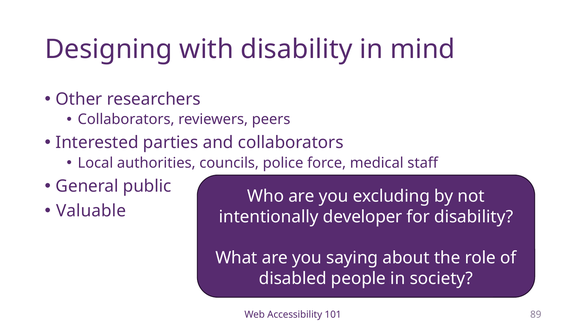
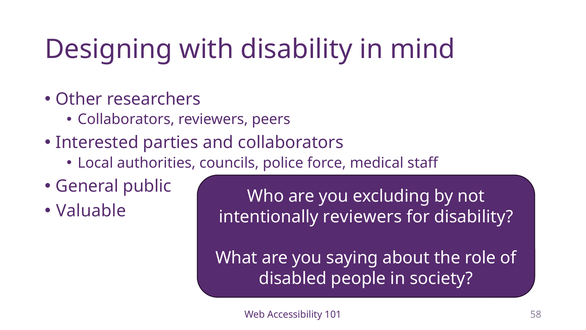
intentionally developer: developer -> reviewers (362, 217)
89: 89 -> 58 (536, 314)
